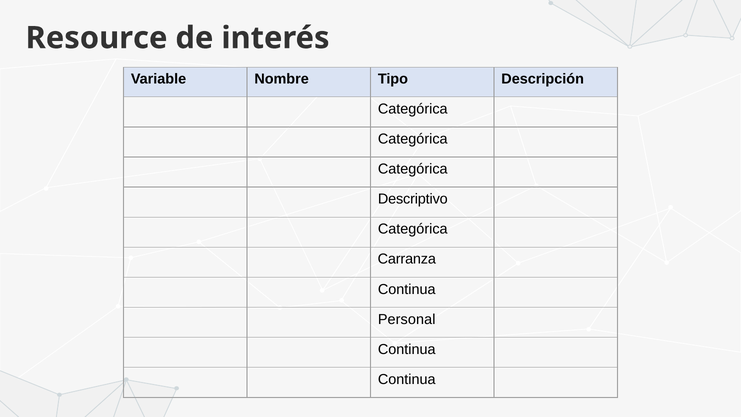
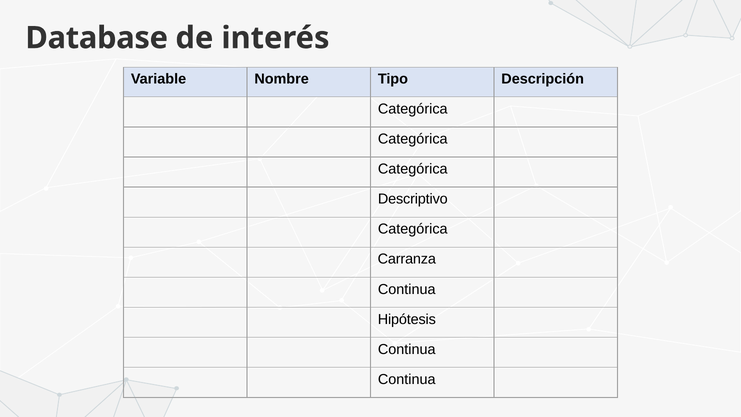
Resource: Resource -> Database (97, 38)
Personal: Personal -> Hipótesis (407, 319)
